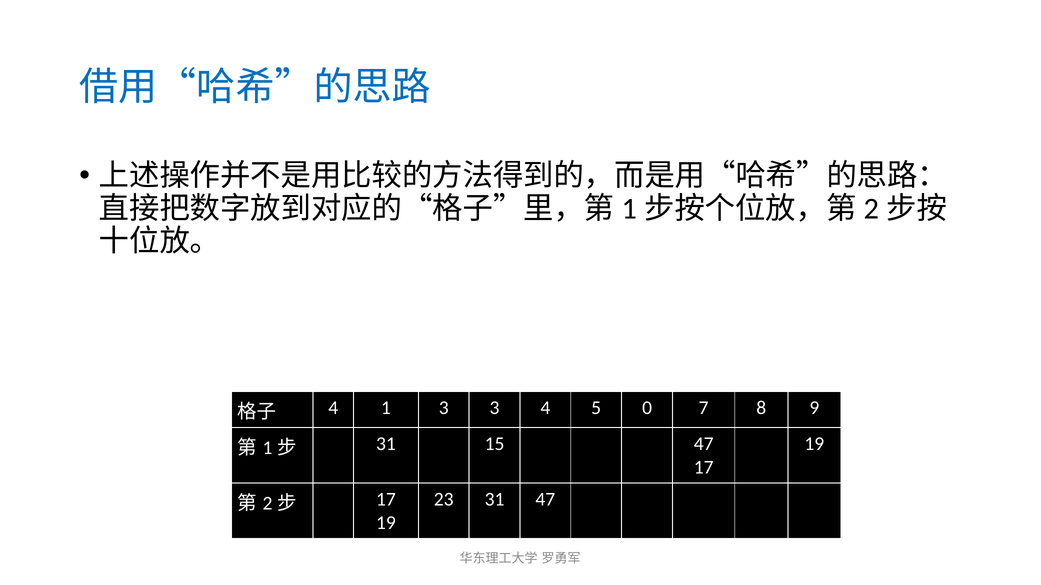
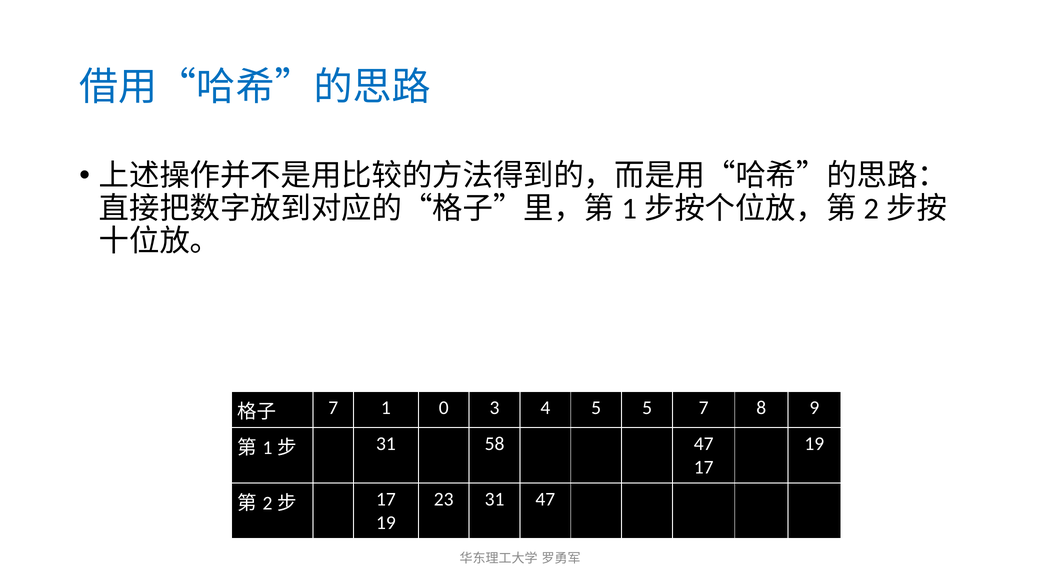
4: 4 -> 7 (333, 408)
1 3: 3 -> 0 (444, 408)
5 0: 0 -> 5 (647, 408)
15: 15 -> 58 (495, 444)
